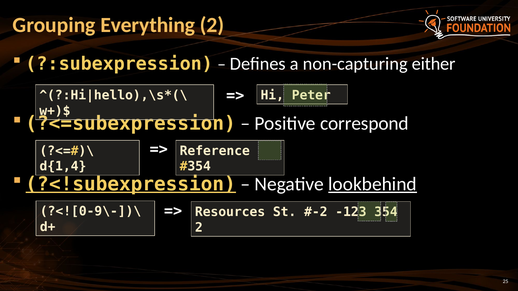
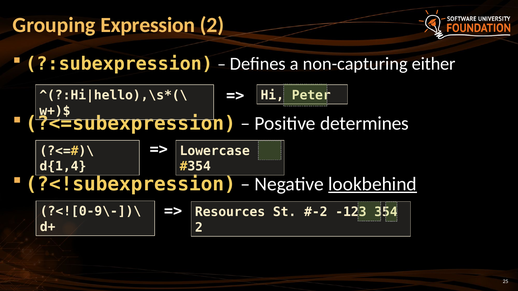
Everything: Everything -> Expression (148, 25)
correspond: correspond -> determines (364, 124)
Reference: Reference -> Lowercase (215, 151)
?<!subexpression underline: present -> none (131, 184)
